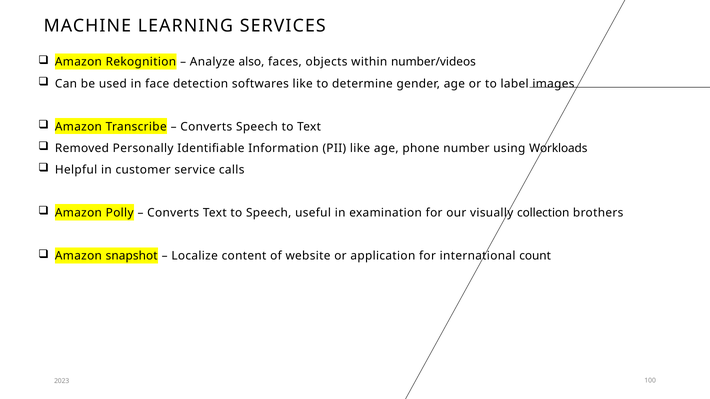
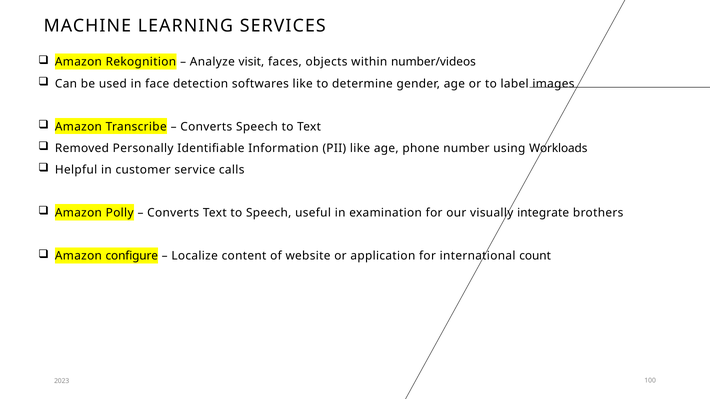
also: also -> visit (251, 62)
collection: collection -> integrate (543, 213)
snapshot: snapshot -> configure (132, 256)
